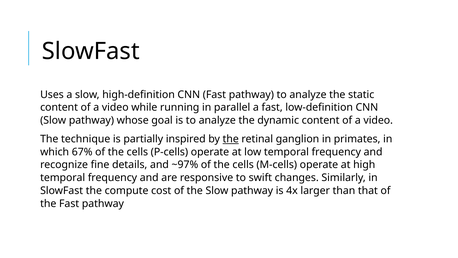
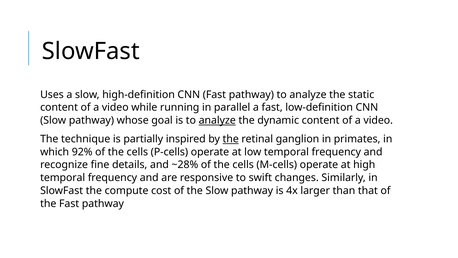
analyze underline: none -> present (217, 120)
67%: 67% -> 92% (82, 152)
~97%: ~97% -> ~28% (185, 165)
